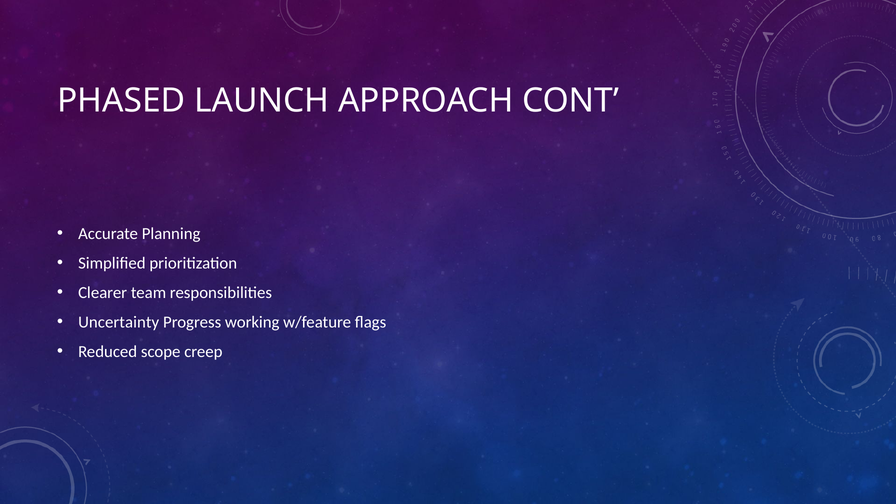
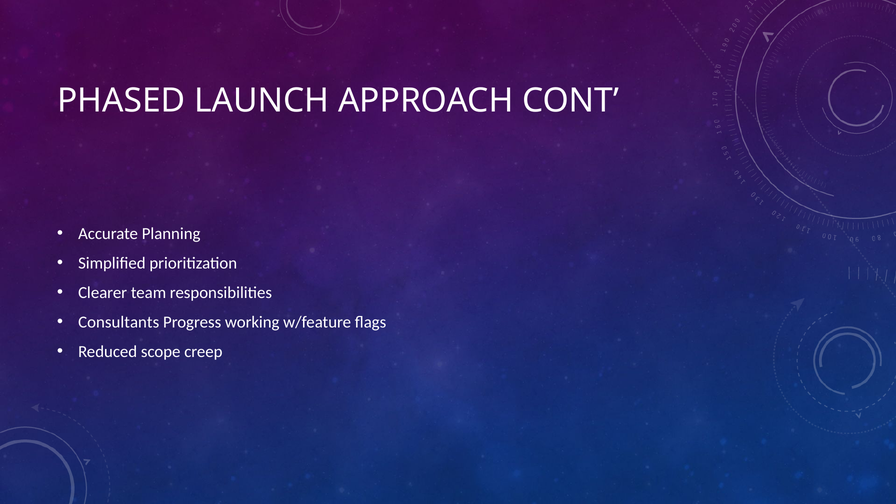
Uncertainty: Uncertainty -> Consultants (119, 322)
